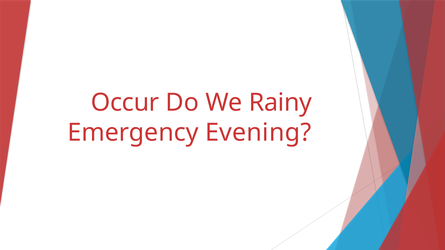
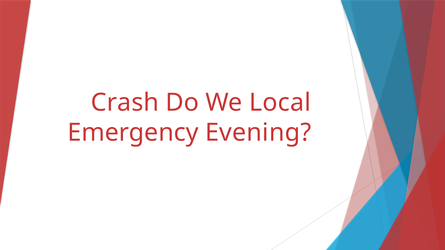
Occur: Occur -> Crash (125, 103)
Rainy: Rainy -> Local (280, 103)
